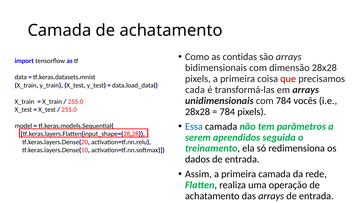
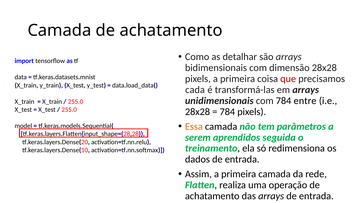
contidas: contidas -> detalhar (240, 57)
vocês: vocês -> entre (305, 101)
Essa colour: blue -> orange (194, 126)
